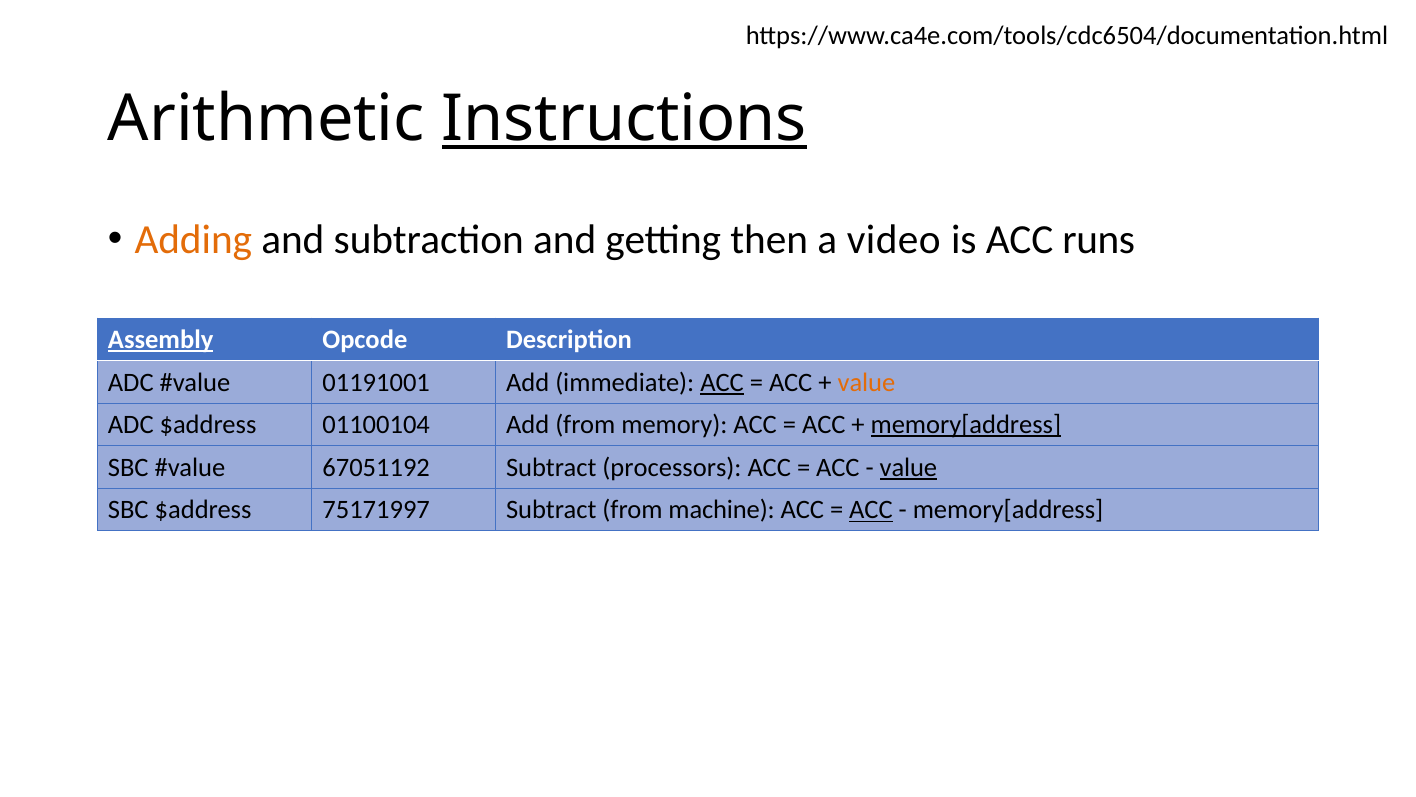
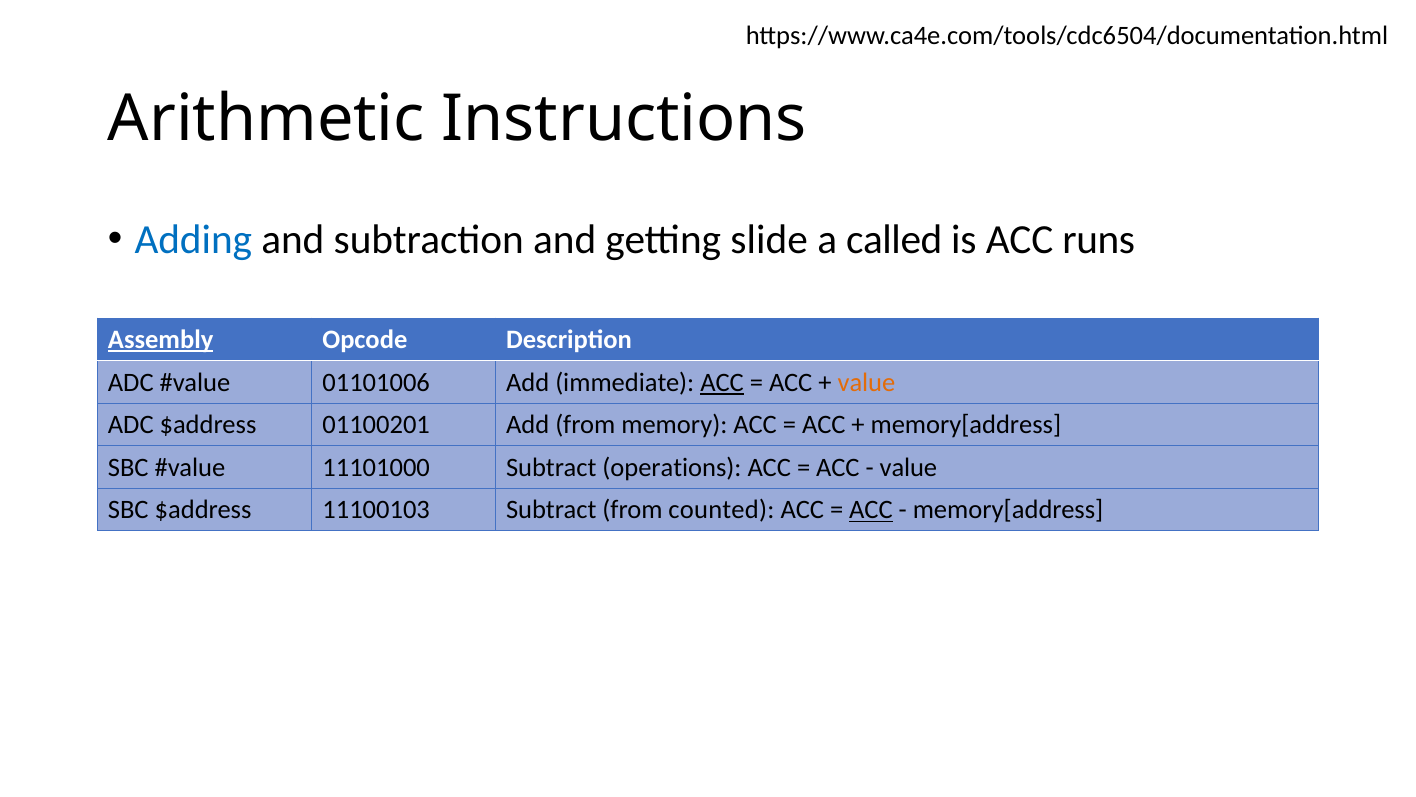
Instructions underline: present -> none (624, 119)
Adding colour: orange -> blue (193, 239)
then: then -> slide (769, 239)
video: video -> called (894, 239)
01191001: 01191001 -> 01101006 (376, 382)
01100104: 01100104 -> 01100201 (376, 425)
memory[address underline: present -> none (966, 425)
67051192: 67051192 -> 11101000 (376, 467)
processors: processors -> operations (672, 467)
value underline: present -> none (908, 467)
75171997: 75171997 -> 11100103 (376, 510)
machine: machine -> counted (721, 510)
